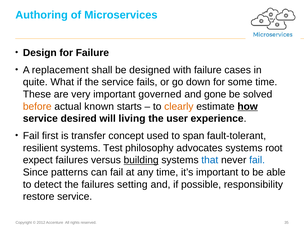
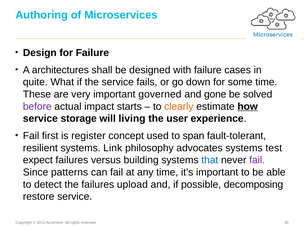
replacement: replacement -> architectures (60, 70)
before colour: orange -> purple (37, 106)
known: known -> impact (99, 106)
desired: desired -> storage (79, 119)
transfer: transfer -> register (88, 136)
Test: Test -> Link (113, 148)
root: root -> test (274, 148)
building underline: present -> none (141, 160)
fail colour: blue -> purple (257, 160)
setting: setting -> upload (132, 184)
responsibility: responsibility -> decomposing (254, 184)
